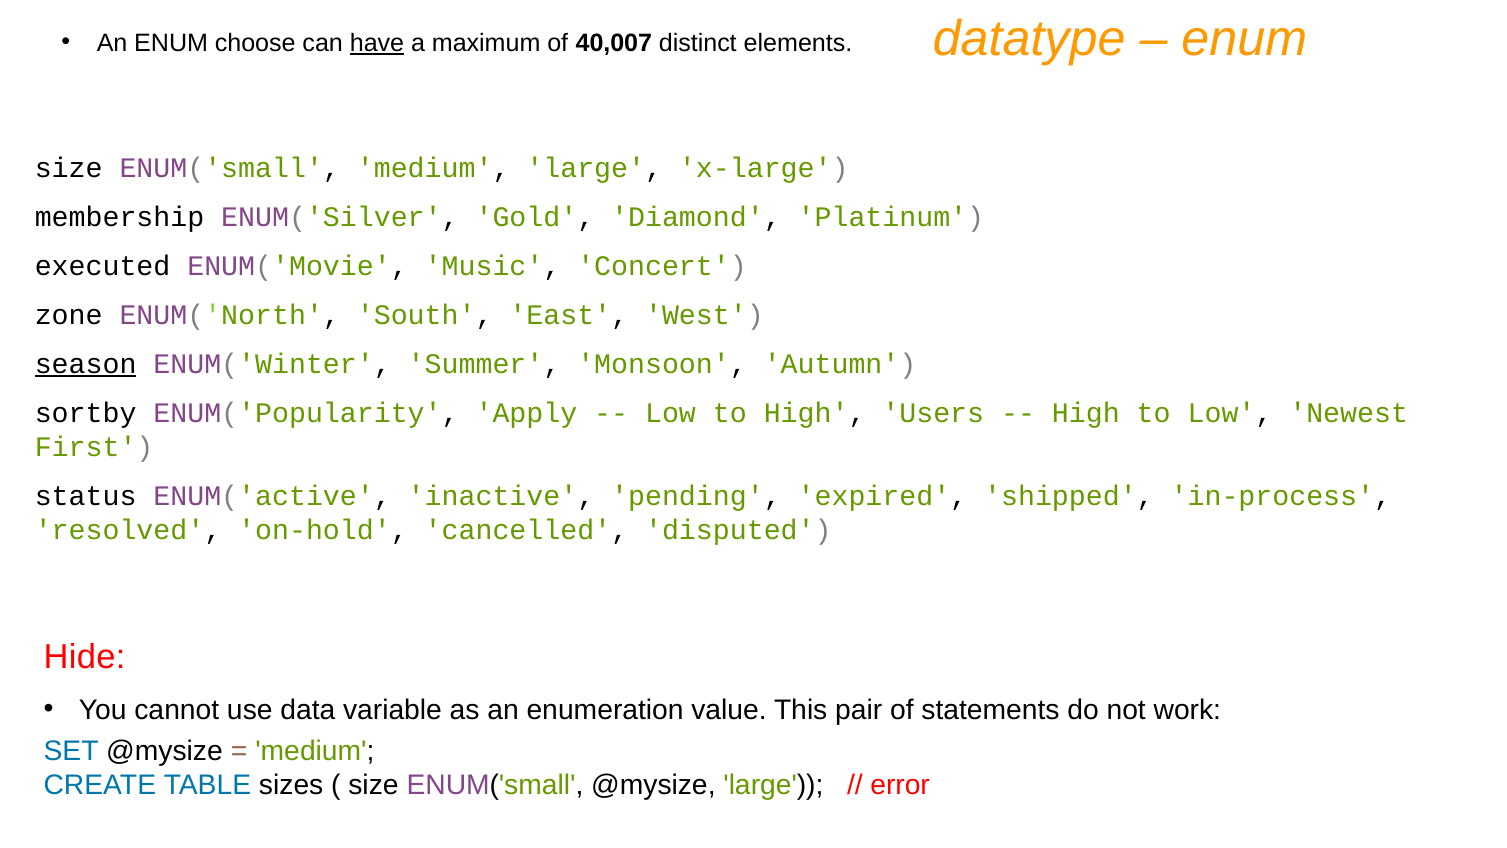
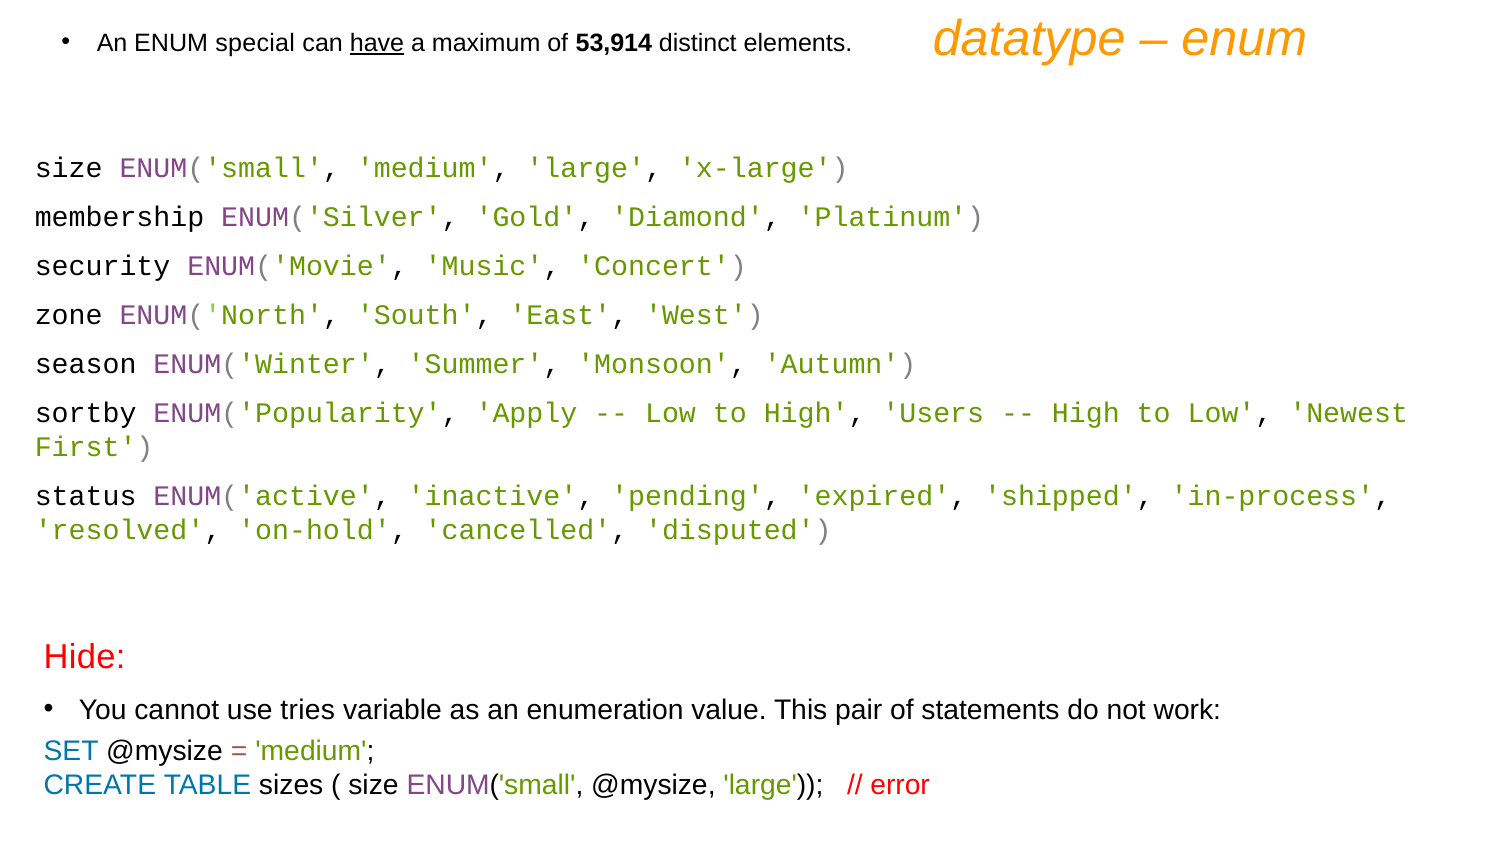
choose: choose -> special (255, 43)
40,007: 40,007 -> 53,914 (614, 43)
executed: executed -> security (103, 266)
season underline: present -> none (86, 364)
data: data -> tries (308, 709)
